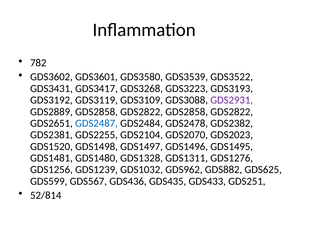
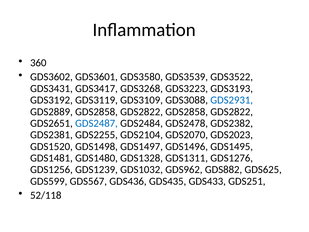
782: 782 -> 360 (38, 63)
GDS2931 colour: purple -> blue (232, 100)
52/814: 52/814 -> 52/118 (46, 195)
